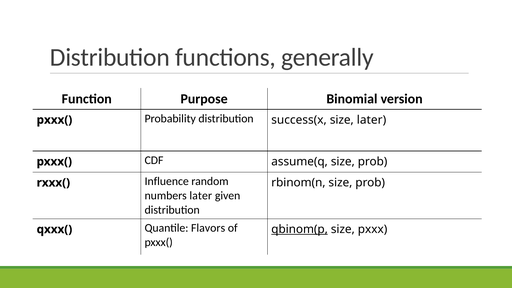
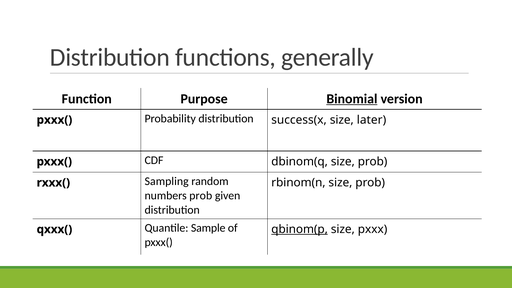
Binomial underline: none -> present (352, 99)
assume(q: assume(q -> dbinom(q (300, 162)
Influence: Influence -> Sampling (167, 181)
numbers later: later -> prob (201, 196)
Flavors: Flavors -> Sample (208, 228)
